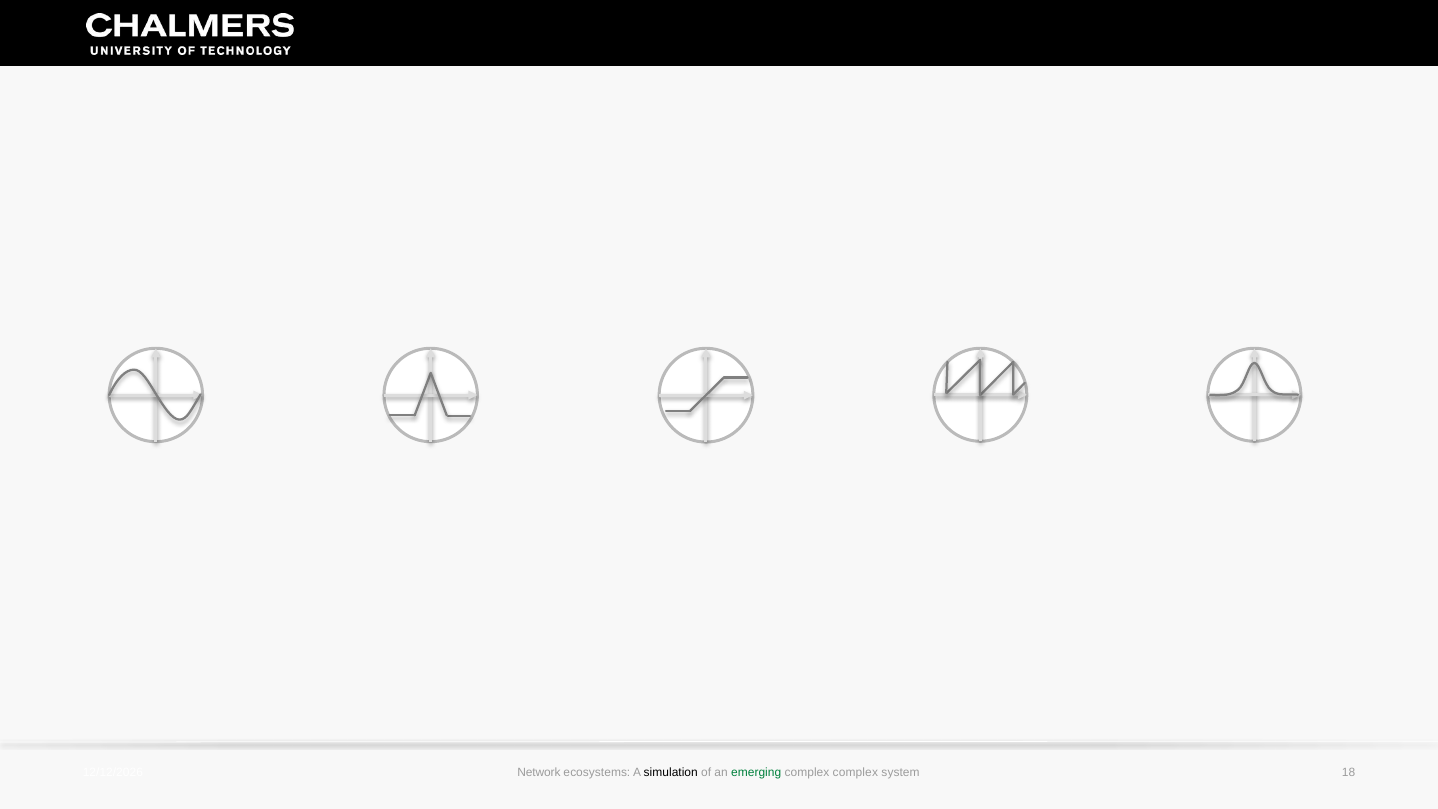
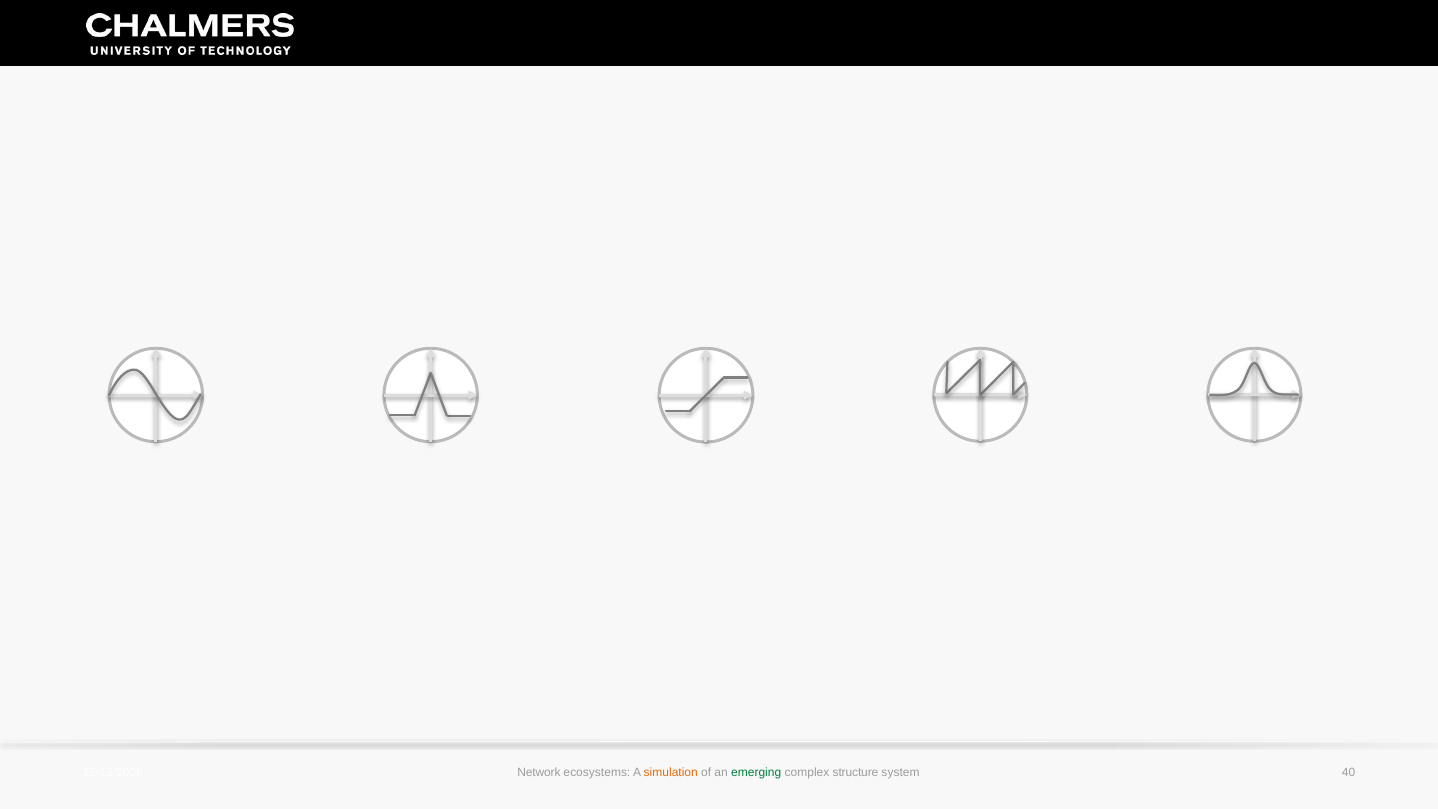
simulation colour: black -> orange (671, 772)
complex complex: complex -> structure (855, 772)
18: 18 -> 40 (1349, 772)
